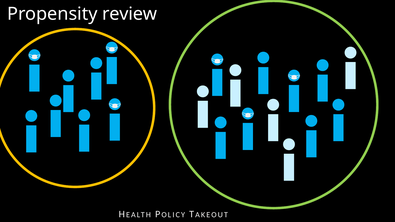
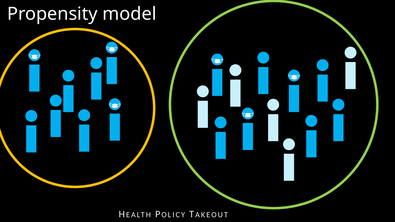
review: review -> model (129, 14)
